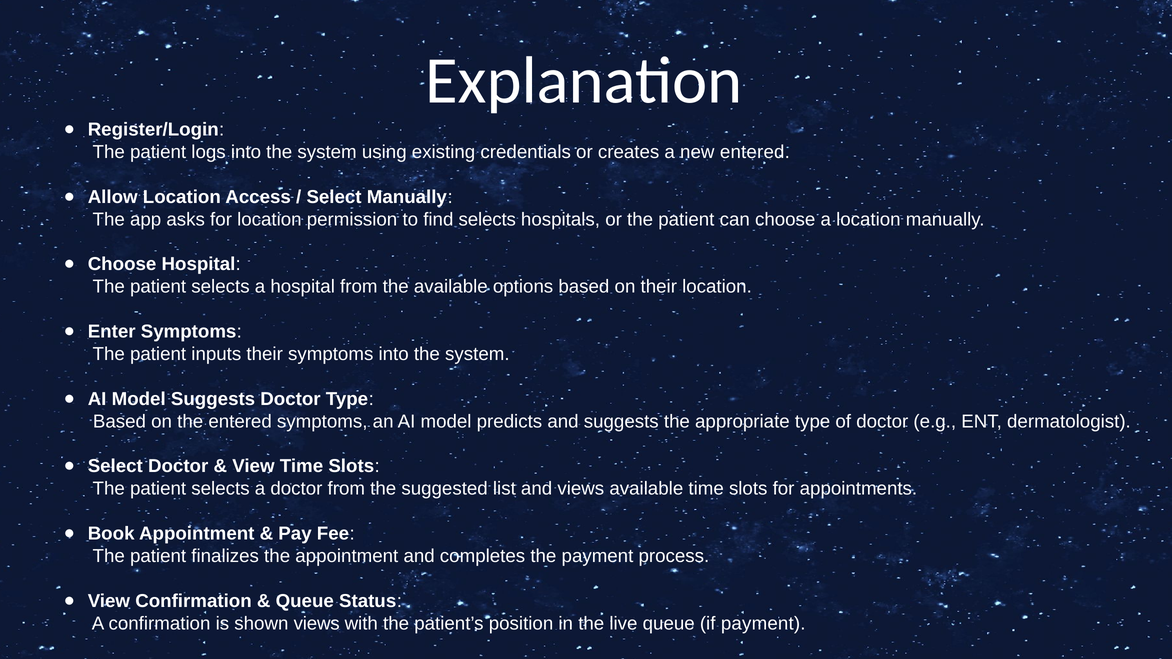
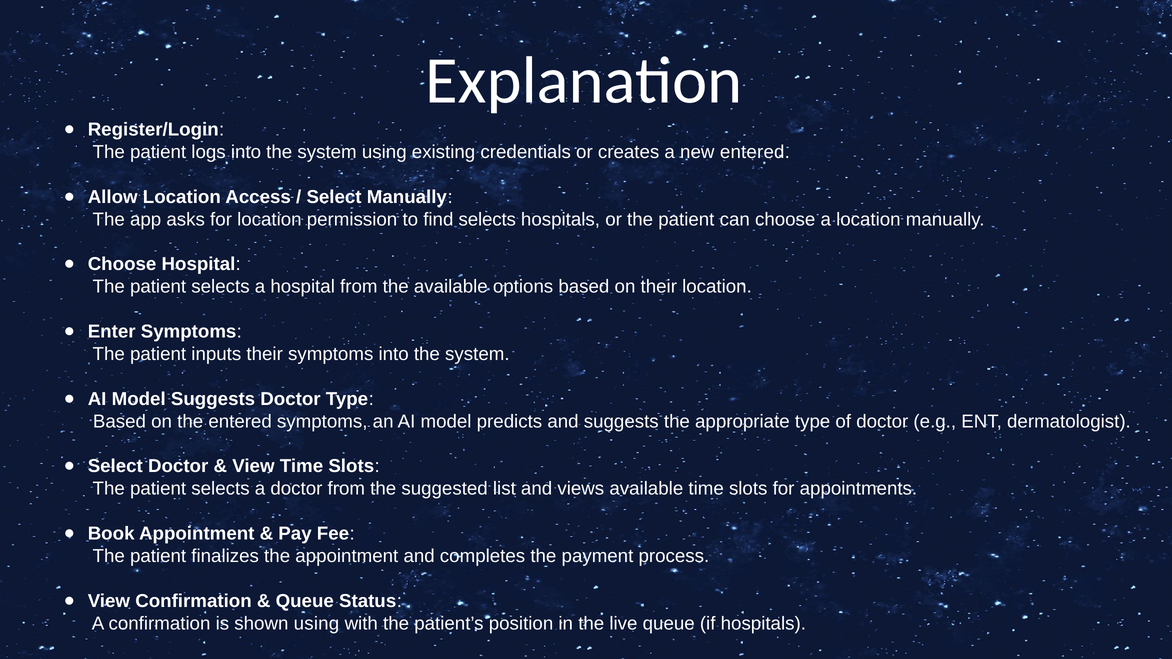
shown views: views -> using (316, 624)
if payment: payment -> hospitals (763, 624)
